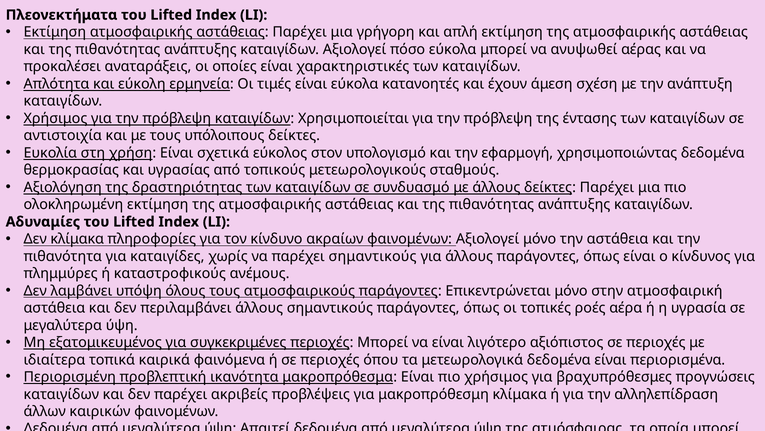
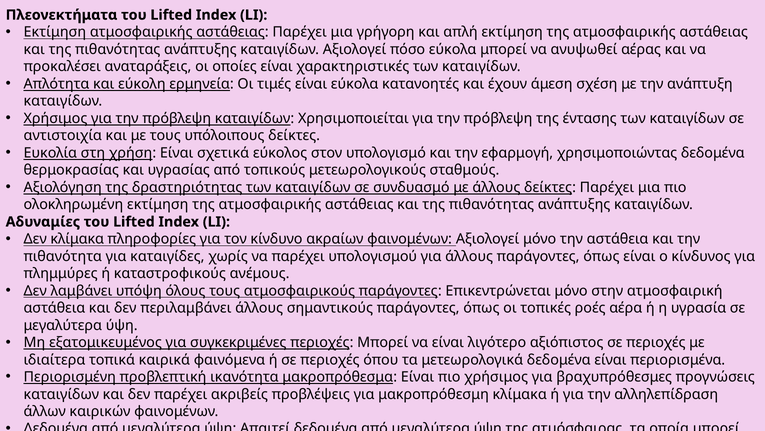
παρέχει σημαντικούς: σημαντικούς -> υπολογισμού (373, 256)
